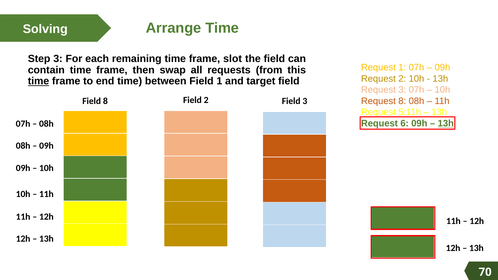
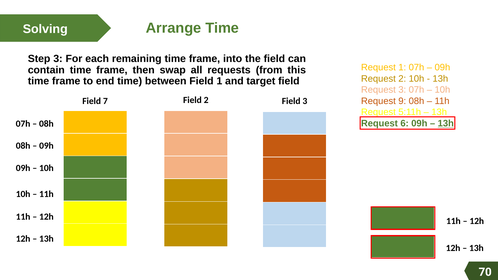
slot: slot -> into (233, 59)
time underline: present -> none (38, 81)
Request 8: 8 -> 9 (402, 101)
Field 8: 8 -> 7 (105, 101)
